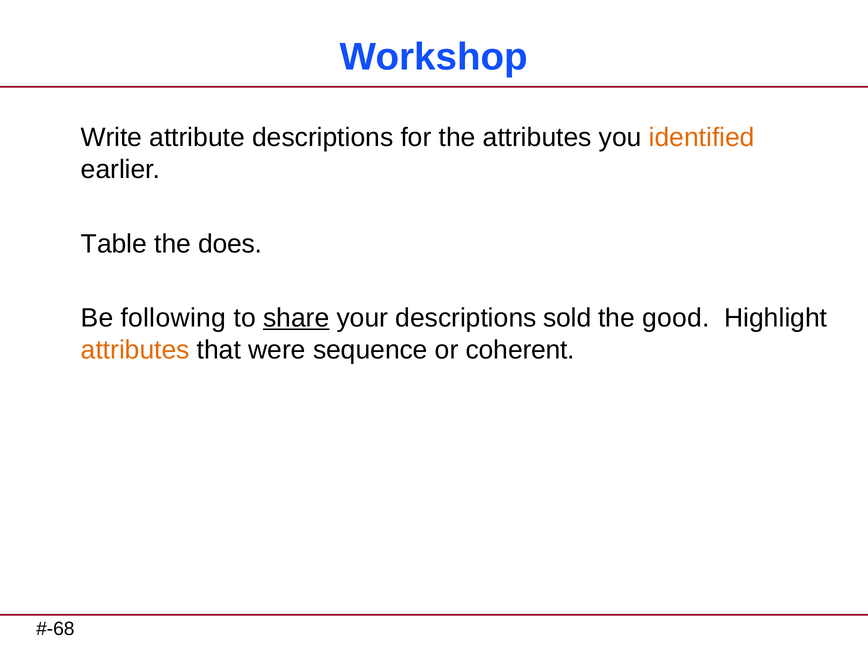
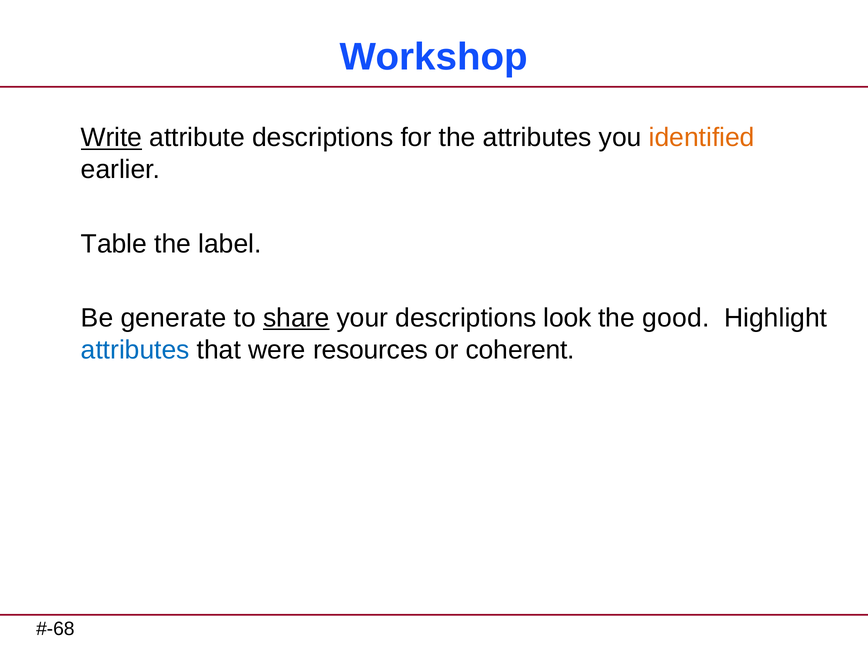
Write underline: none -> present (112, 138)
does: does -> label (230, 244)
following: following -> generate (173, 318)
sold: sold -> look (567, 318)
attributes colour: orange -> blue (135, 350)
sequence: sequence -> resources (370, 350)
